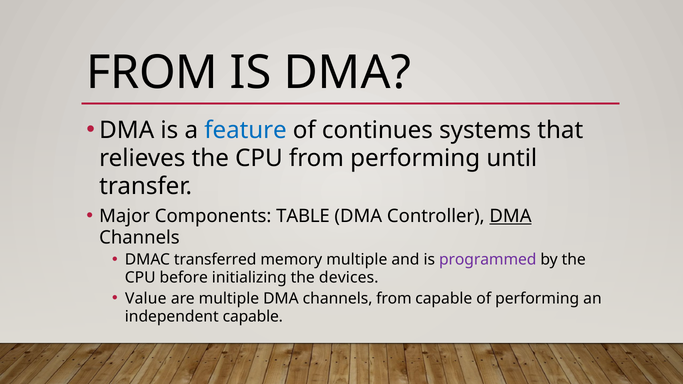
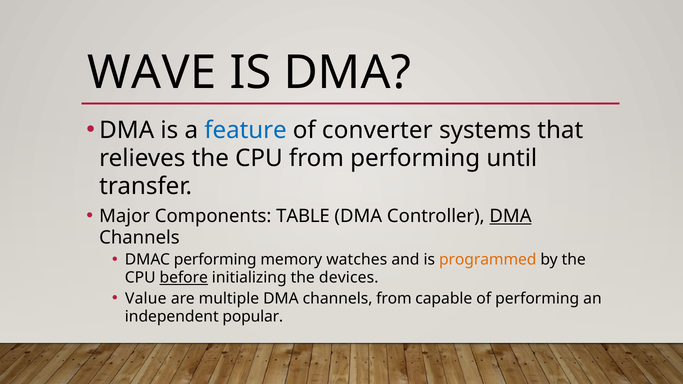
FROM: FROM -> WAVE (152, 73)
continues: continues -> converter (377, 131)
DMAC transferred: transferred -> performing (215, 260)
memory multiple: multiple -> watches (357, 260)
programmed colour: purple -> orange (488, 260)
before underline: none -> present (184, 278)
independent capable: capable -> popular (253, 317)
